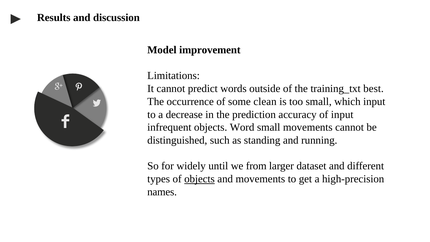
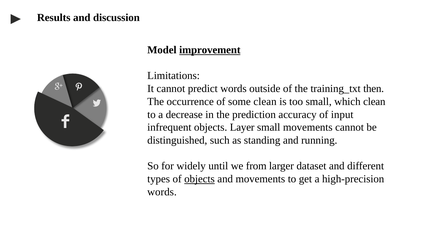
improvement underline: none -> present (210, 50)
best: best -> then (374, 89)
which input: input -> clean (374, 101)
Word: Word -> Layer (242, 127)
names: names -> words (162, 192)
